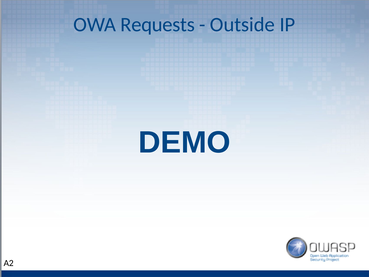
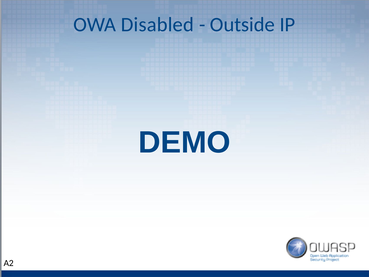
Requests: Requests -> Disabled (157, 24)
